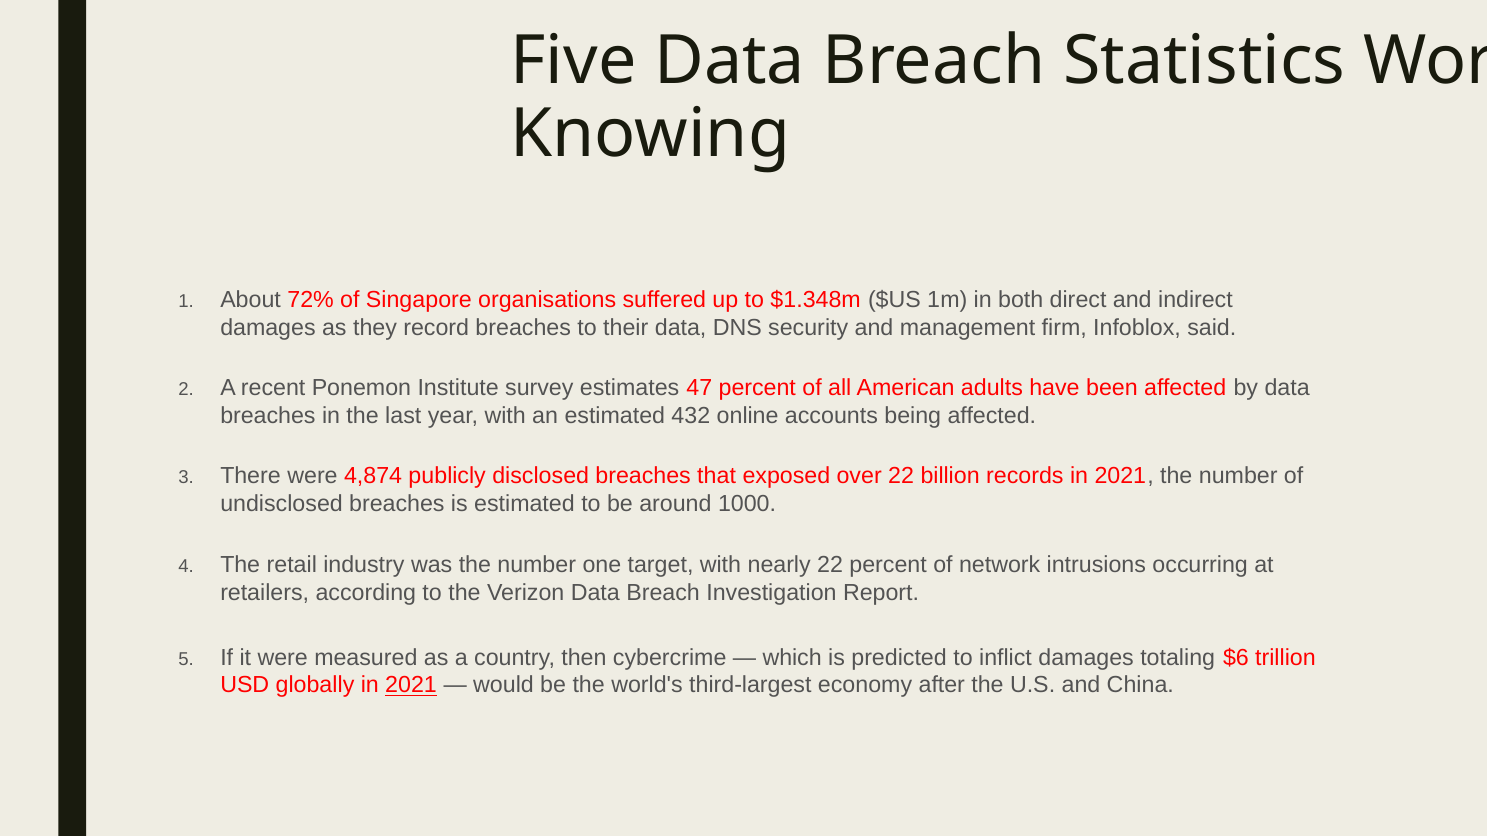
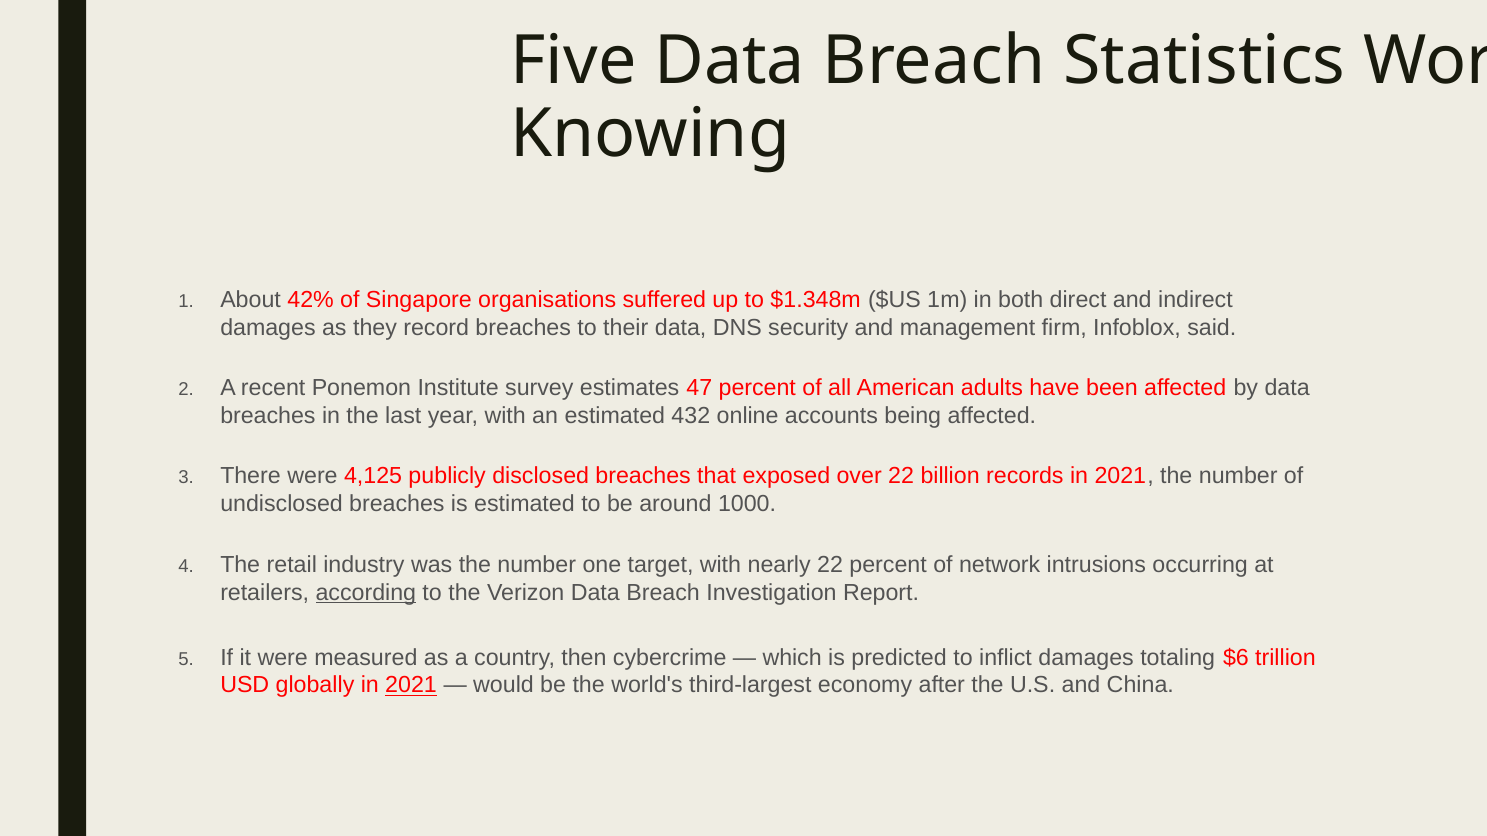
72%: 72% -> 42% (311, 300)
4,874: 4,874 -> 4,125 (373, 477)
according underline: none -> present (366, 593)
